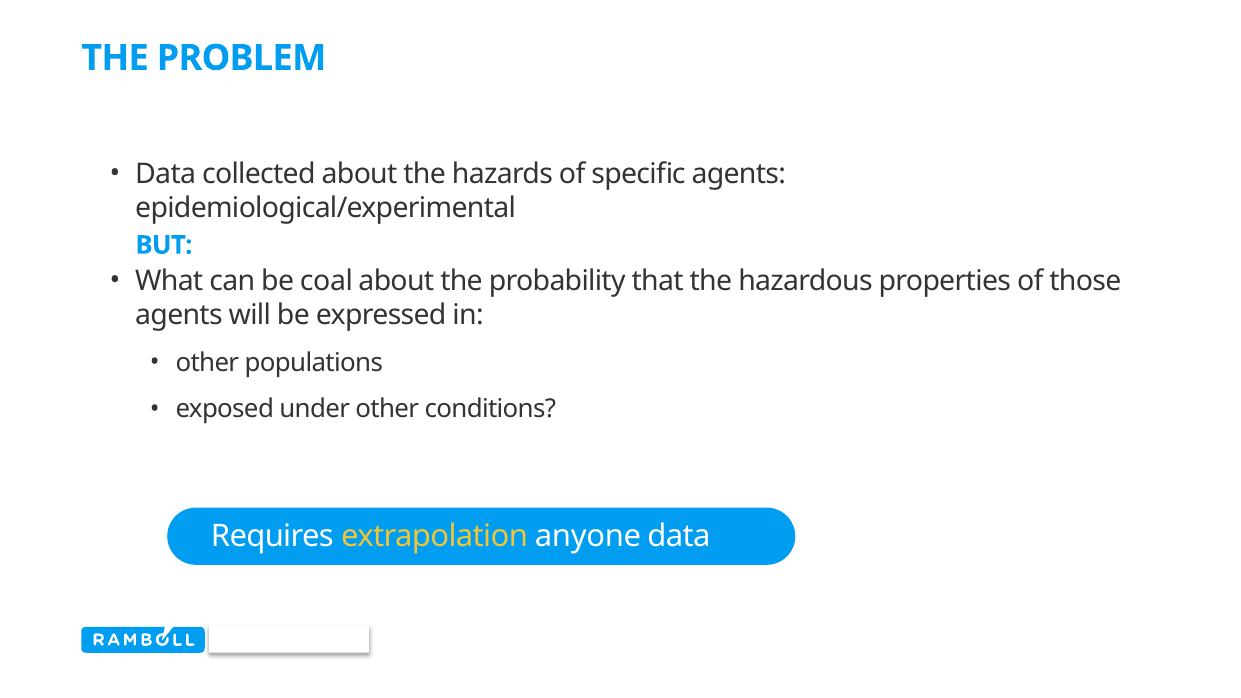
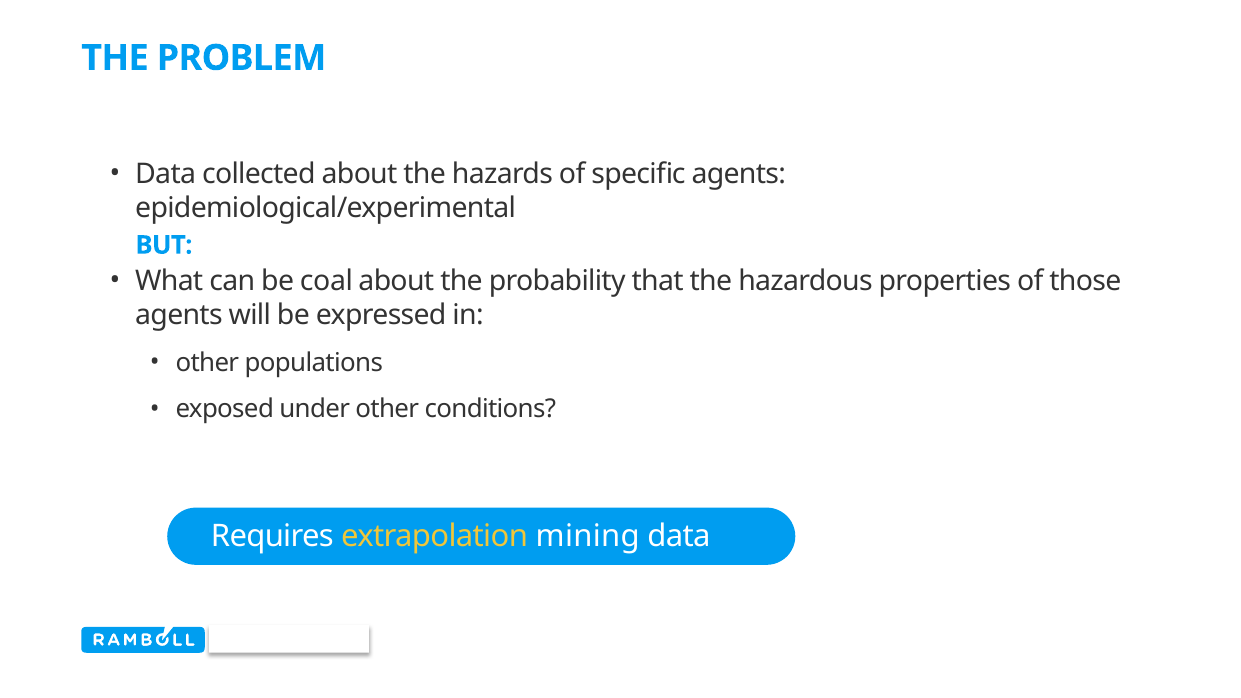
anyone: anyone -> mining (588, 536)
